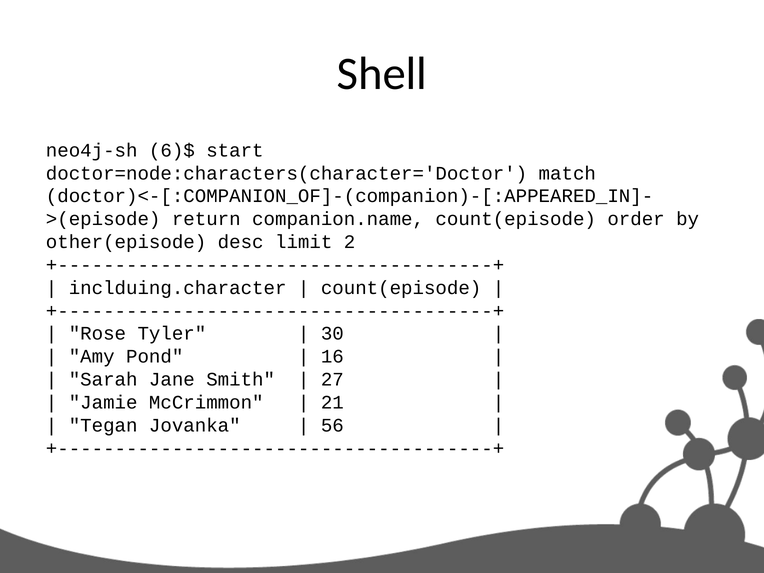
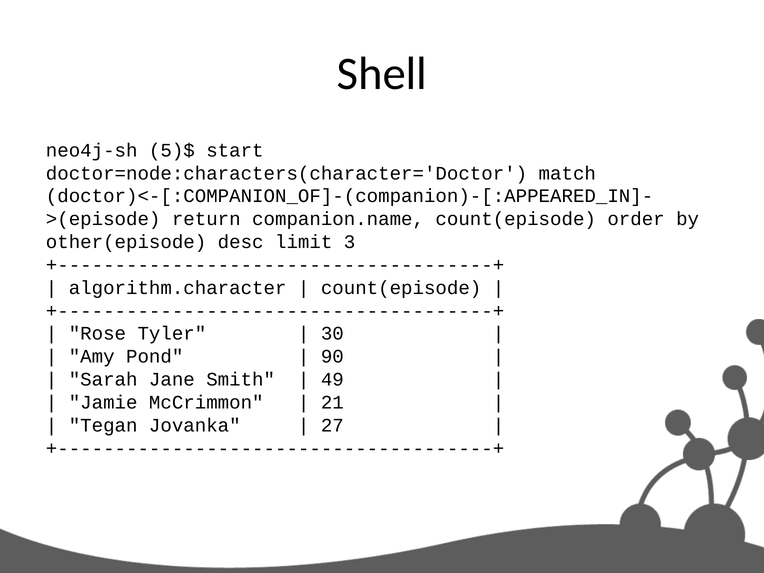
6)$: 6)$ -> 5)$ (172, 150)
2: 2 -> 3 (350, 242)
inclduing.character: inclduing.character -> algorithm.character (178, 288)
16: 16 -> 90 (332, 357)
27: 27 -> 49 (332, 380)
56: 56 -> 27 (332, 425)
